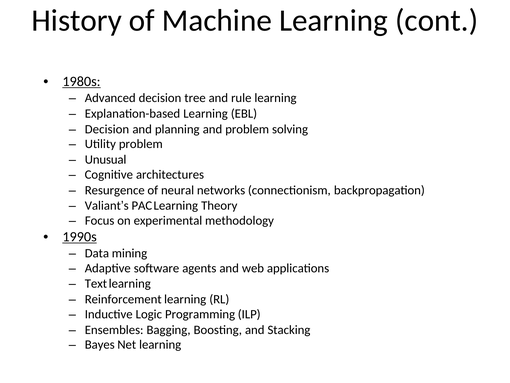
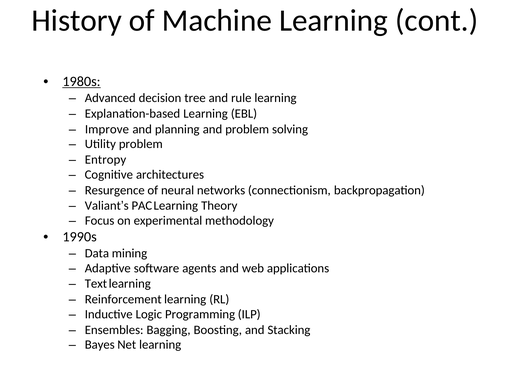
Decision: Decision -> Improve (107, 129)
Unusual: Unusual -> Entropy (105, 159)
1990s underline: present -> none (80, 237)
